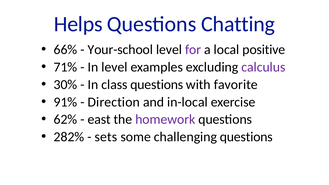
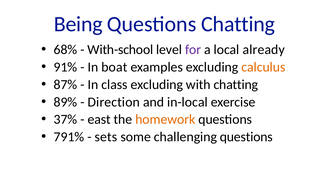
Helps: Helps -> Being (78, 24)
66%: 66% -> 68% (65, 50)
Your-school: Your-school -> With-school (120, 50)
positive: positive -> already (264, 50)
71%: 71% -> 91% (65, 67)
In level: level -> boat (114, 67)
calculus colour: purple -> orange (263, 67)
30%: 30% -> 87% (65, 85)
class questions: questions -> excluding (157, 85)
with favorite: favorite -> chatting (236, 85)
91%: 91% -> 89% (65, 102)
62%: 62% -> 37% (65, 120)
homework colour: purple -> orange (165, 120)
282%: 282% -> 791% (69, 137)
